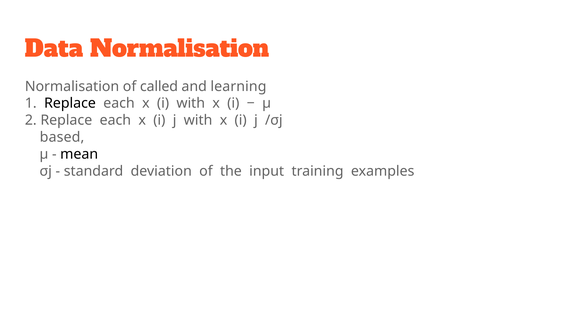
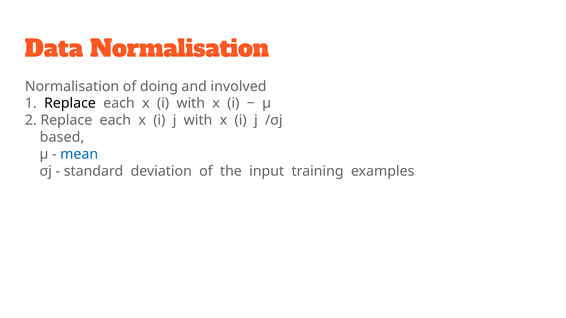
called: called -> doing (159, 86)
learning: learning -> involved (239, 86)
mean colour: black -> blue (79, 154)
